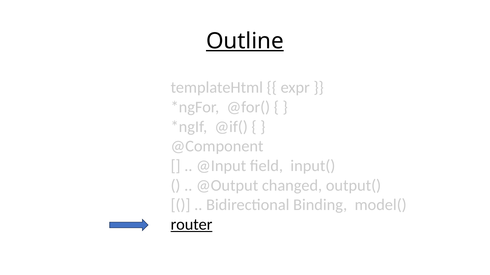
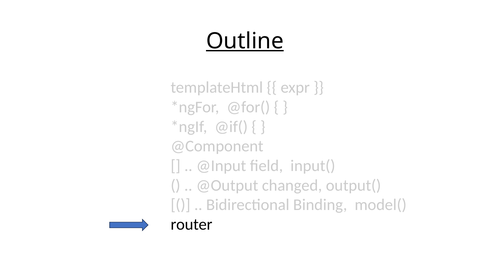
router underline: present -> none (191, 225)
